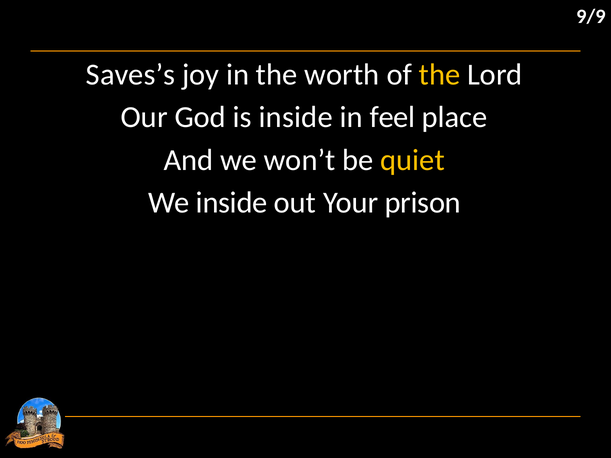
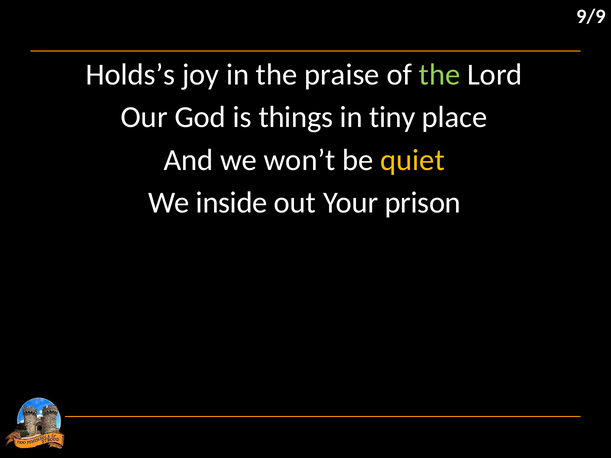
Saves’s: Saves’s -> Holds’s (131, 75)
worth: worth -> praise (342, 75)
the colour: yellow -> light green (440, 75)
is inside: inside -> things (296, 117)
feel: feel -> tiny (392, 117)
